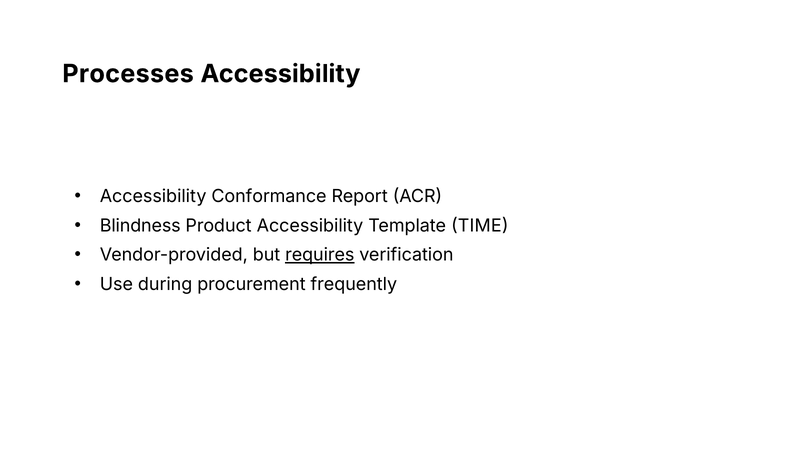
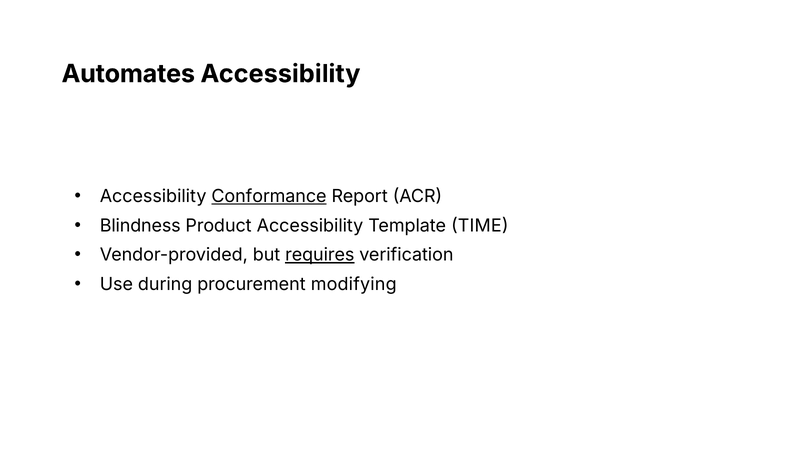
Processes: Processes -> Automates (128, 74)
Conformance underline: none -> present (269, 196)
frequently: frequently -> modifying (354, 284)
